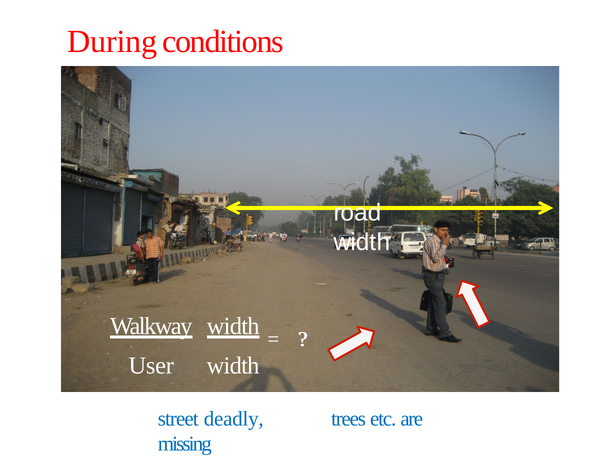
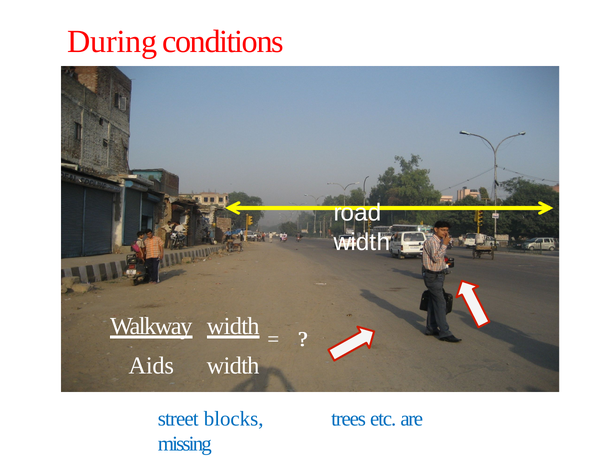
User: User -> Aids (151, 365)
deadly: deadly -> blocks (234, 418)
